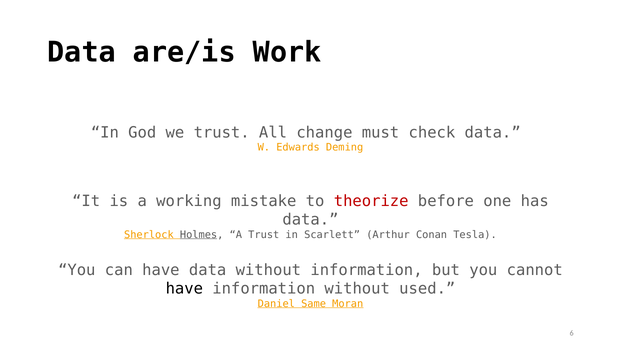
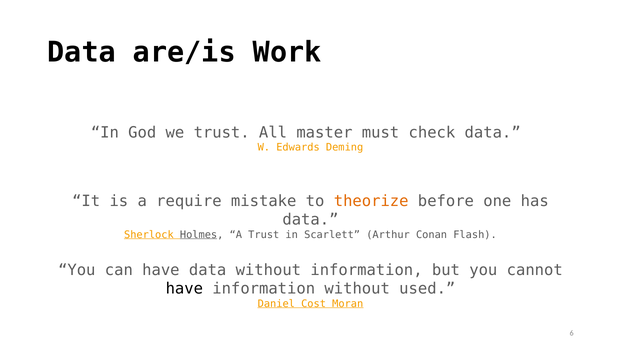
change: change -> master (324, 133)
working: working -> require (189, 201)
theorize colour: red -> orange (371, 201)
Tesla: Tesla -> Flash (475, 235)
Same: Same -> Cost (314, 304)
